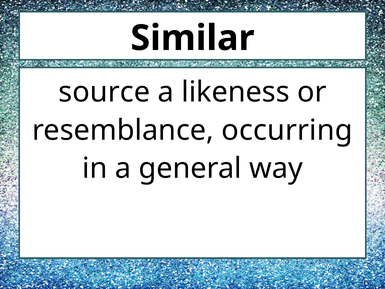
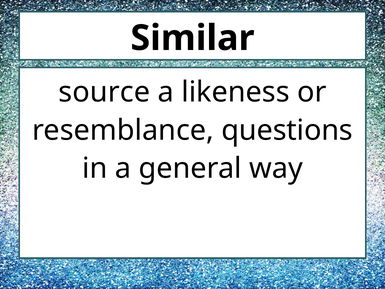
occurring: occurring -> questions (287, 130)
